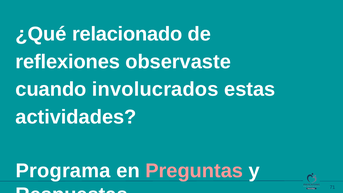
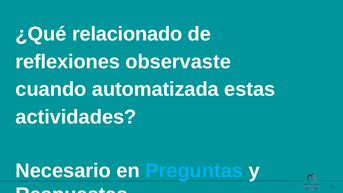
involucrados: involucrados -> automatizada (155, 89)
Programa: Programa -> Necesario (63, 171)
Preguntas colour: pink -> light blue (194, 171)
